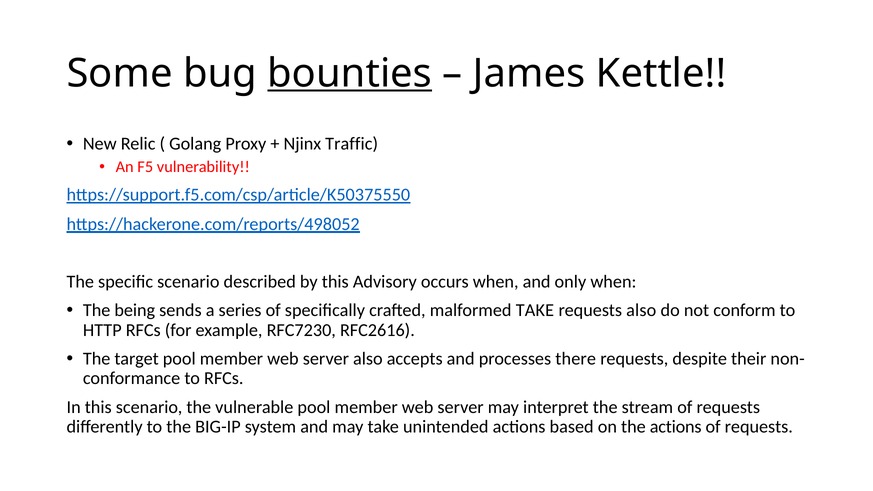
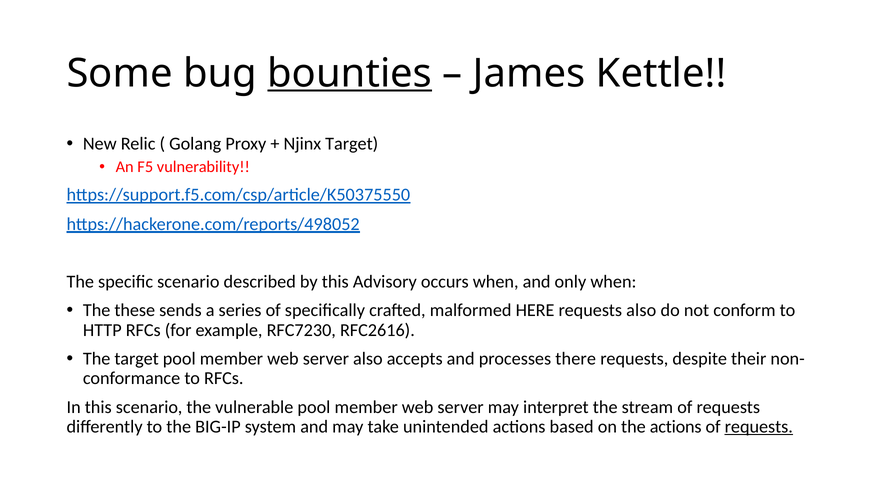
Njinx Traffic: Traffic -> Target (352, 144)
being: being -> these (135, 310)
malformed TAKE: TAKE -> HERE (535, 310)
requests underline: none -> present (759, 427)
